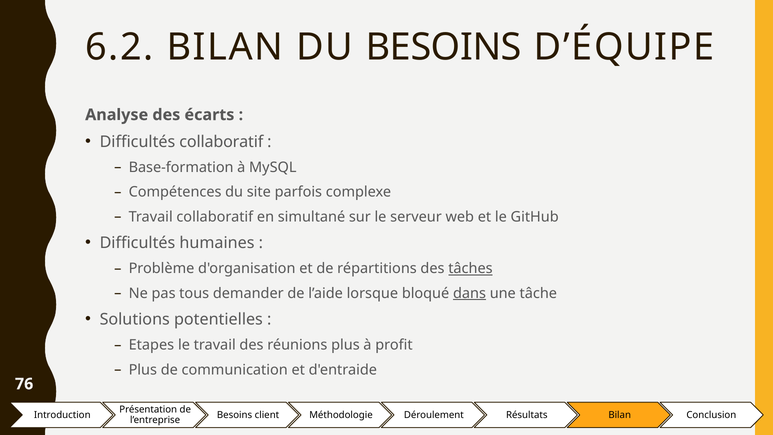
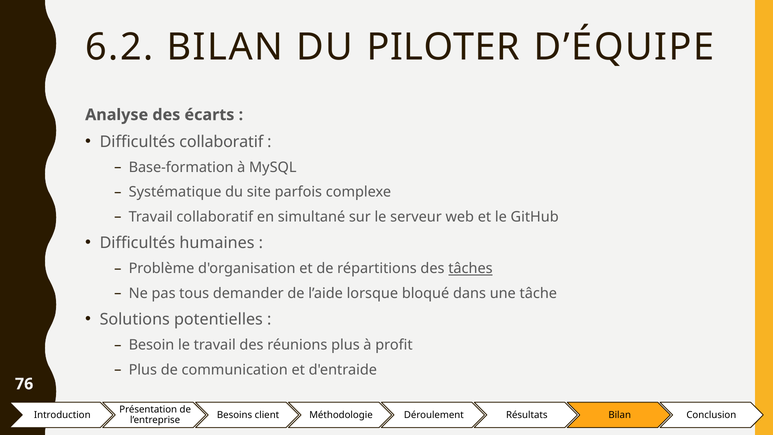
DU BESOINS: BESOINS -> PILOTER (443, 47)
Compétences: Compétences -> Systématique (175, 192)
dans underline: present -> none (470, 293)
Etapes: Etapes -> Besoin (151, 345)
